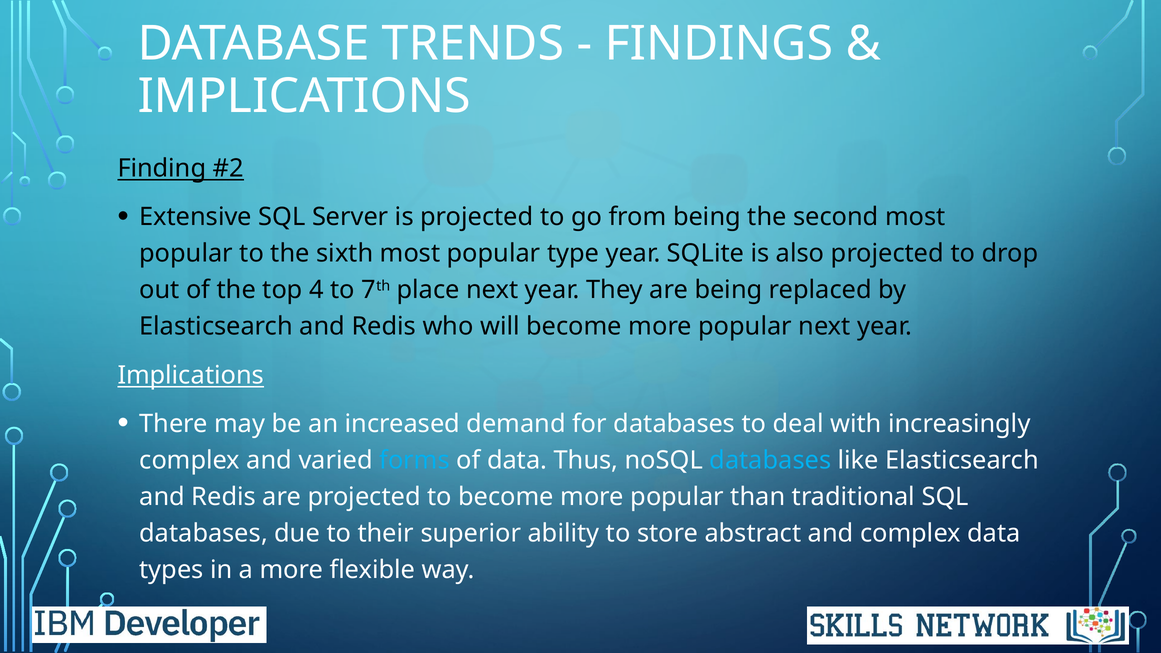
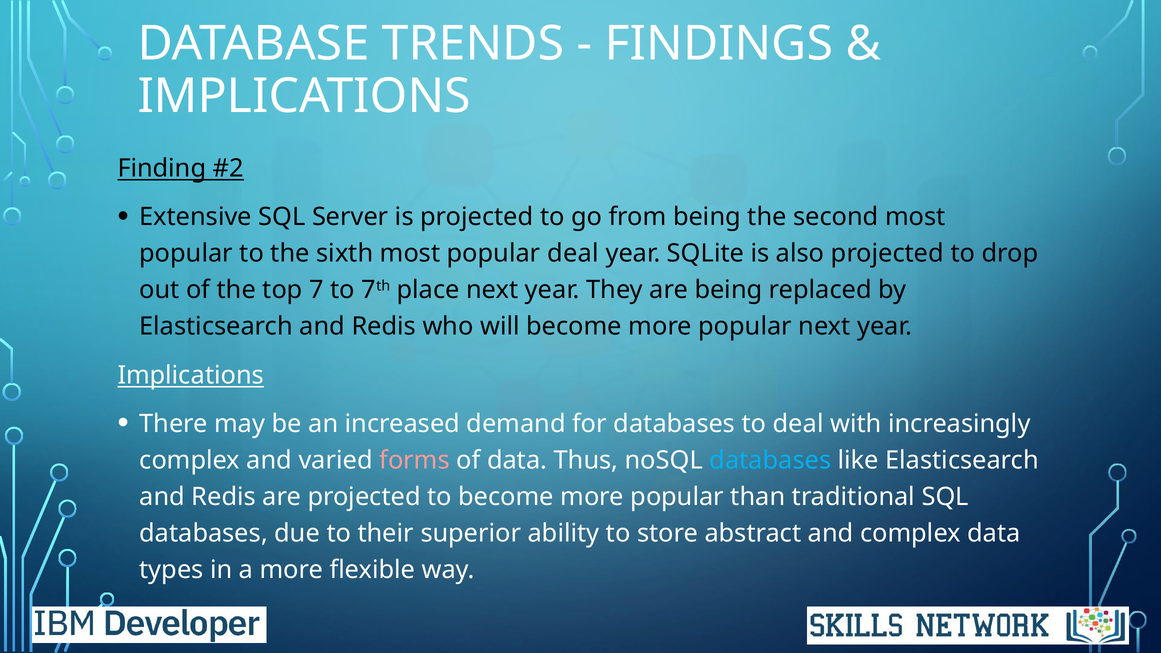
popular type: type -> deal (573, 253)
4: 4 -> 7 (316, 290)
forms colour: light blue -> pink (415, 460)
